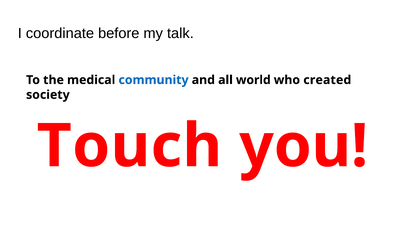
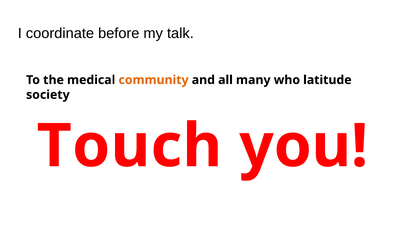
community colour: blue -> orange (154, 80)
world: world -> many (253, 80)
created: created -> latitude (327, 80)
